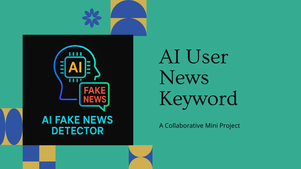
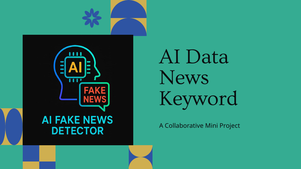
User: User -> Data (207, 57)
